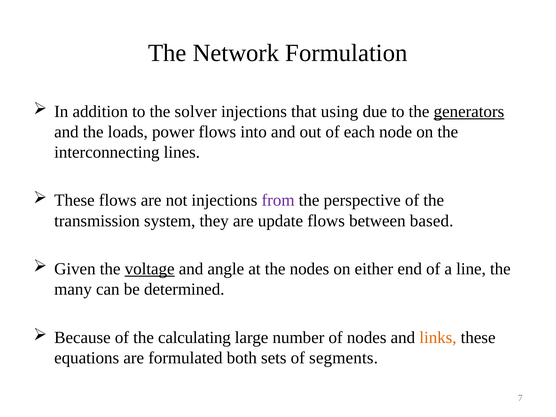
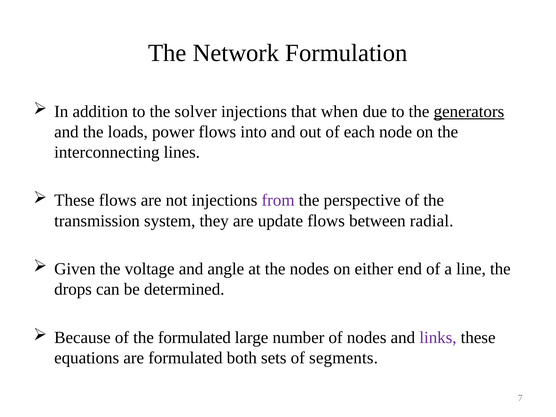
using: using -> when (340, 111)
based: based -> radial (432, 221)
voltage underline: present -> none (150, 269)
many: many -> drops (73, 289)
the calculating: calculating -> formulated (194, 337)
links colour: orange -> purple (438, 337)
